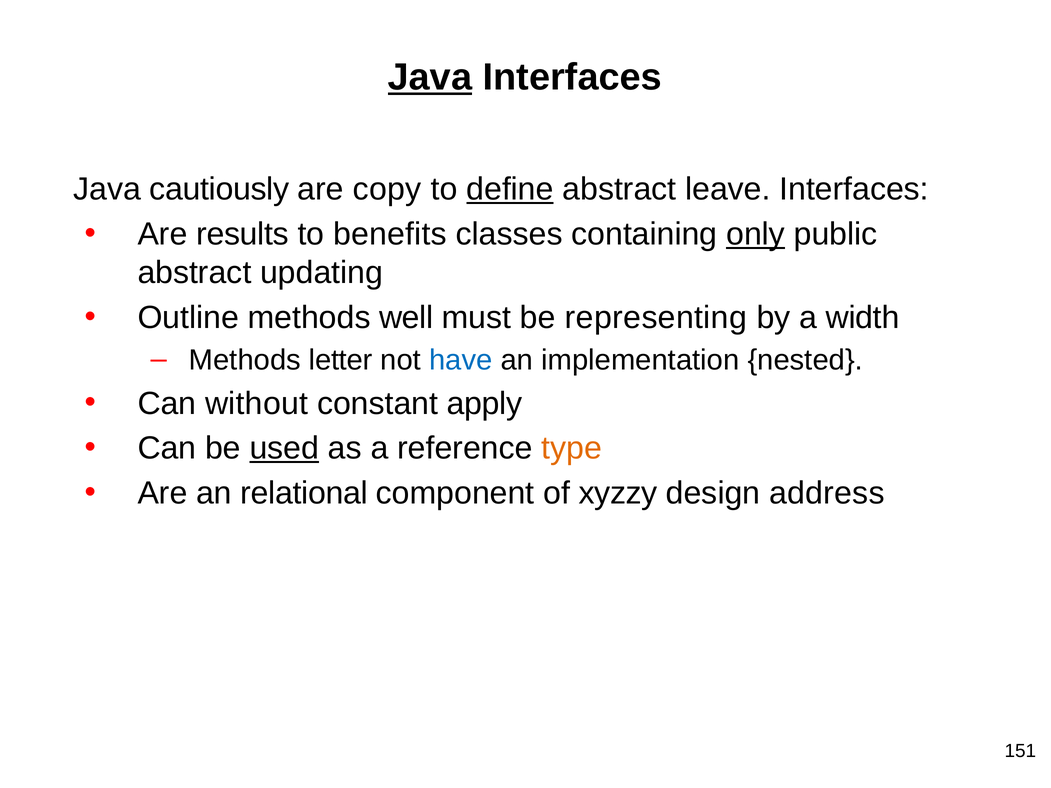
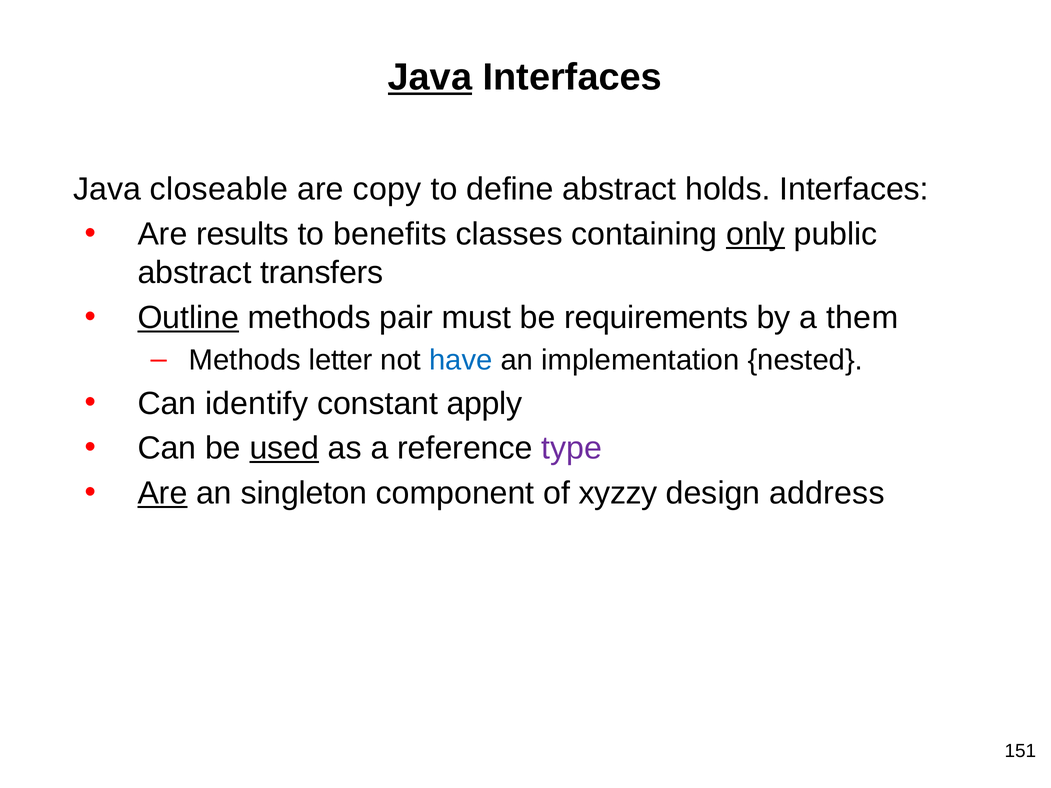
cautiously: cautiously -> closeable (219, 189)
define underline: present -> none (510, 189)
leave: leave -> holds (728, 189)
updating: updating -> transfers (322, 273)
Outline underline: none -> present (188, 318)
well: well -> pair (406, 318)
representing: representing -> requirements (656, 318)
width: width -> them (862, 318)
without: without -> identify (257, 404)
type colour: orange -> purple (572, 449)
Are underline: none -> present (162, 493)
relational: relational -> singleton (304, 493)
